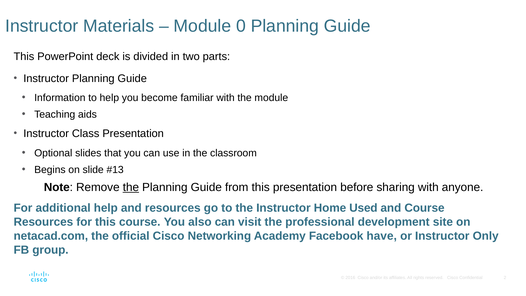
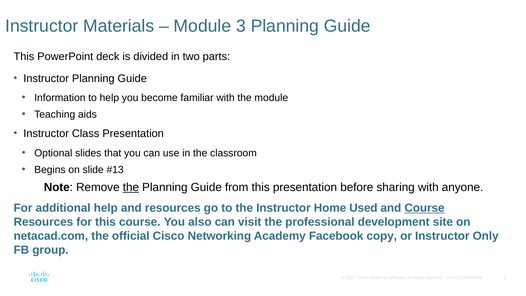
0: 0 -> 3 (241, 26)
Course underline: none -> present (424, 208)
have: have -> copy (382, 236)
